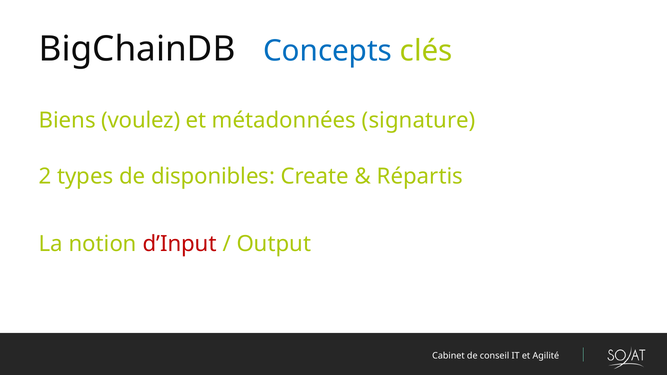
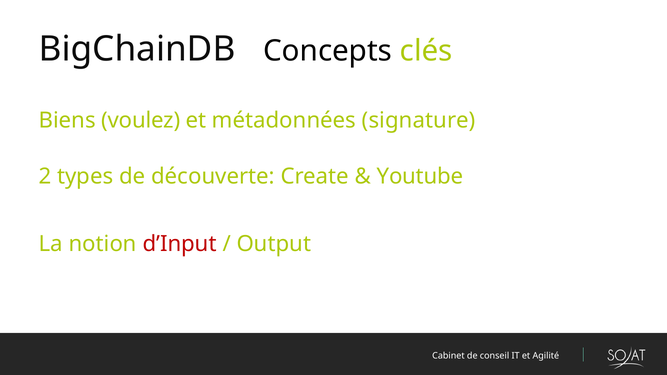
Concepts colour: blue -> black (328, 51)
disponibles: disponibles -> découverte (213, 177)
Répartis: Répartis -> Youtube (420, 177)
